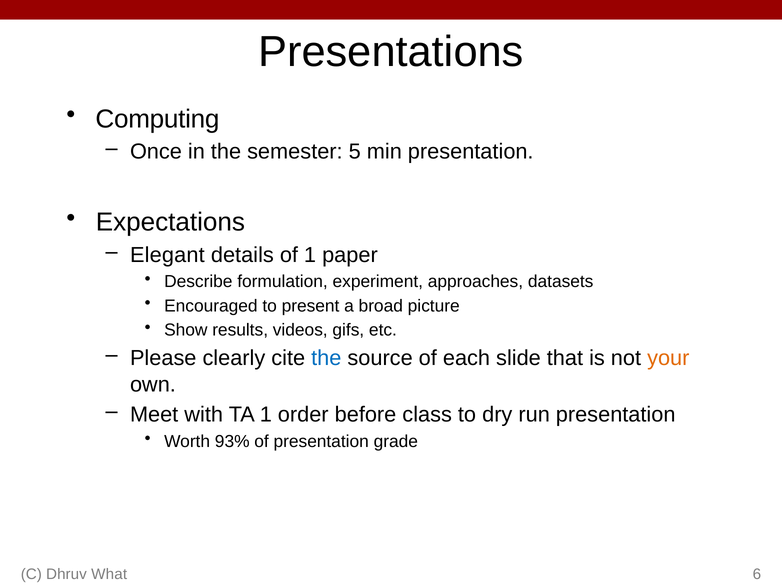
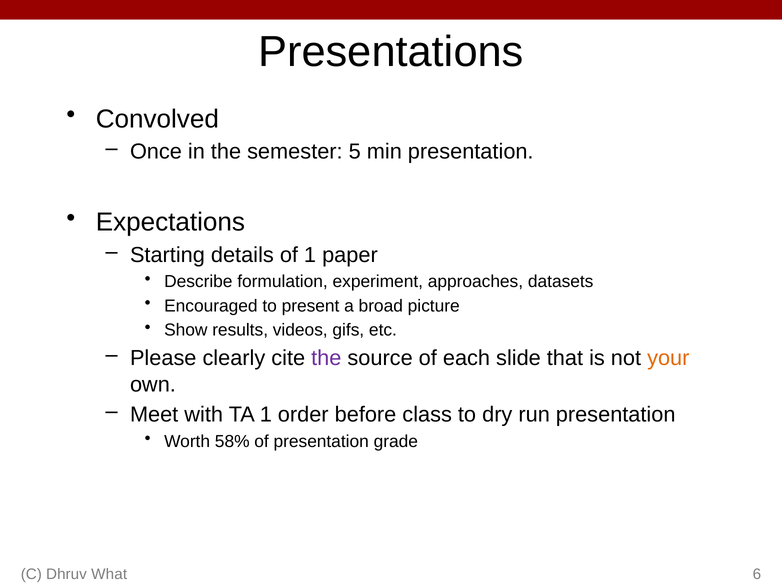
Computing: Computing -> Convolved (157, 119)
Elegant: Elegant -> Starting (167, 255)
the colour: blue -> purple (326, 359)
93%: 93% -> 58% (232, 442)
